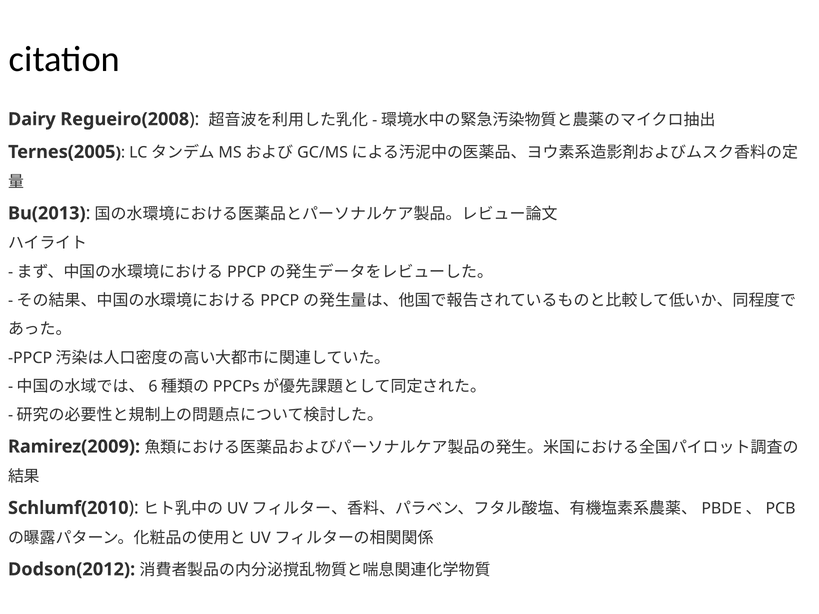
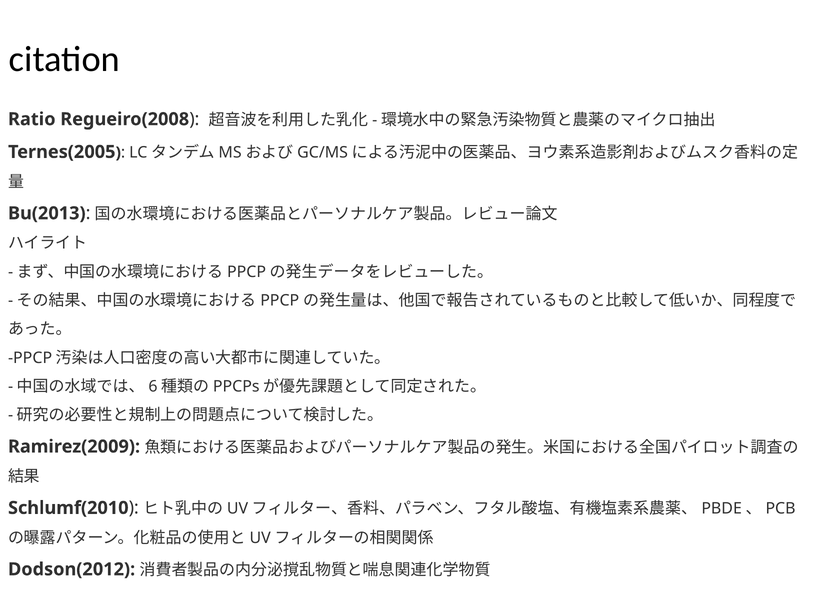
Dairy: Dairy -> Ratio (32, 119)
